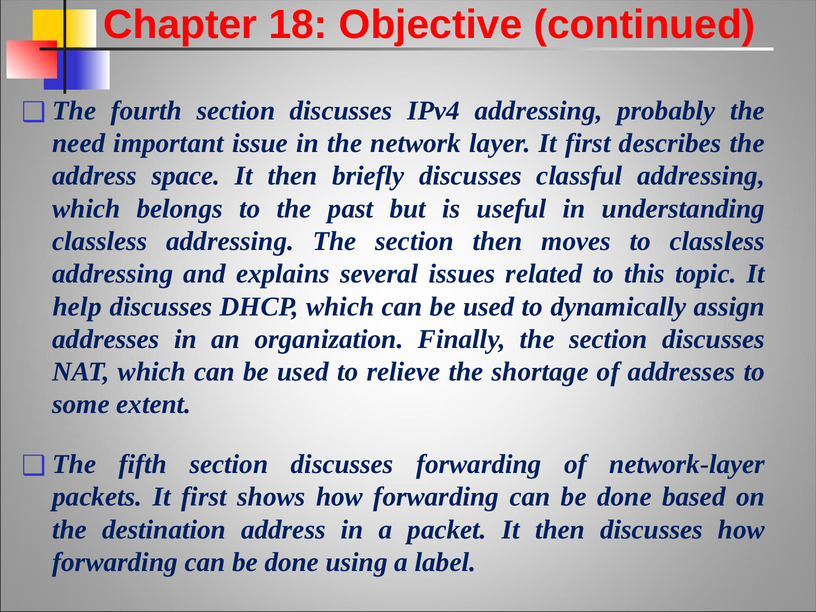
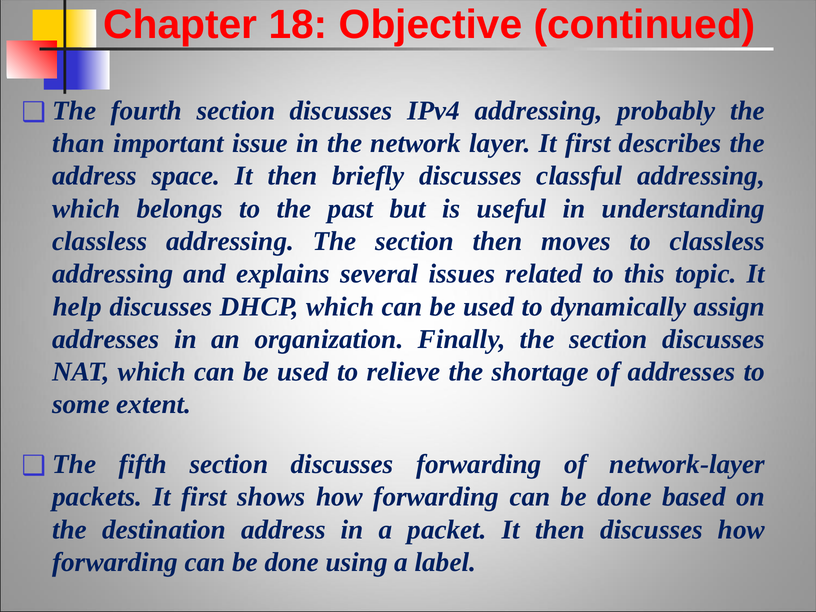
need: need -> than (79, 143)
